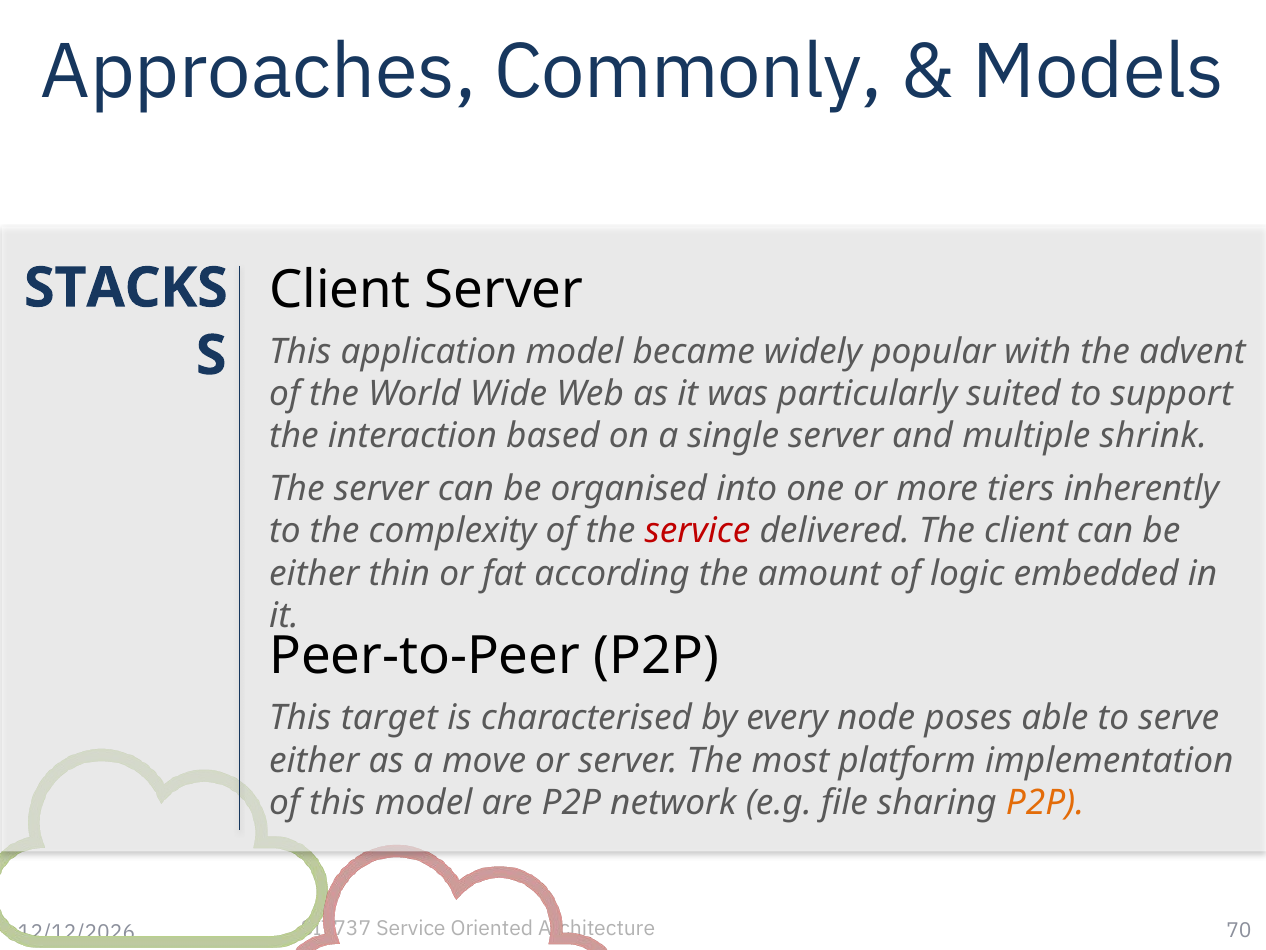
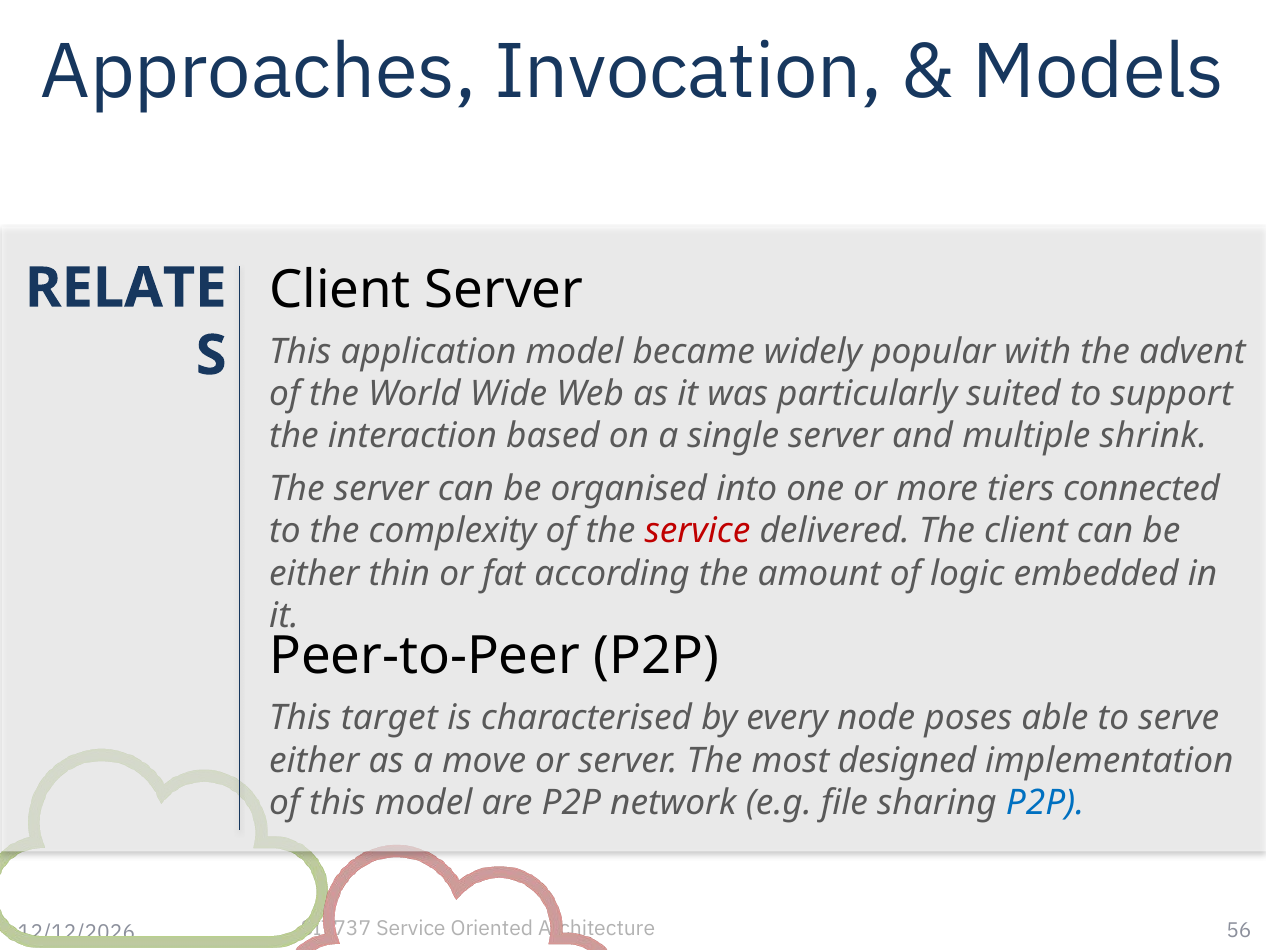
Commonly: Commonly -> Invocation (688, 72)
STACKS: STACKS -> RELATE (126, 288)
inherently: inherently -> connected (1142, 489)
platform: platform -> designed (907, 760)
P2P colour: orange -> blue (1045, 802)
70: 70 -> 56 (1239, 930)
